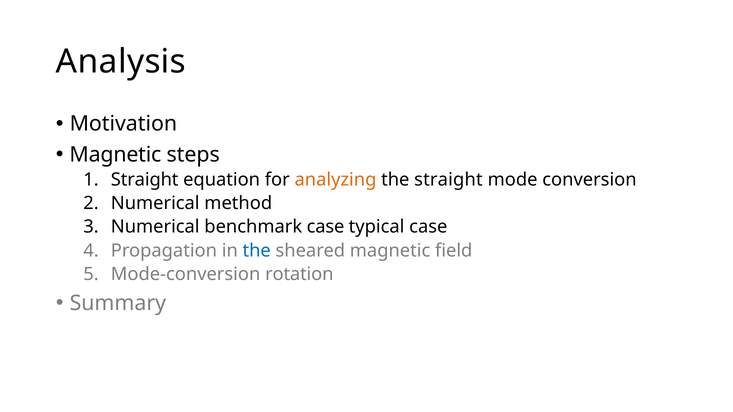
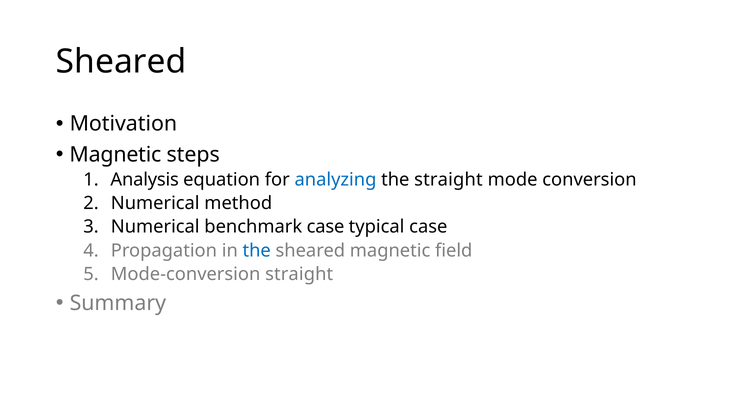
Analysis: Analysis -> Sheared (121, 62)
Straight: Straight -> Analysis (145, 180)
analyzing colour: orange -> blue (335, 180)
Mode-conversion rotation: rotation -> straight (299, 274)
